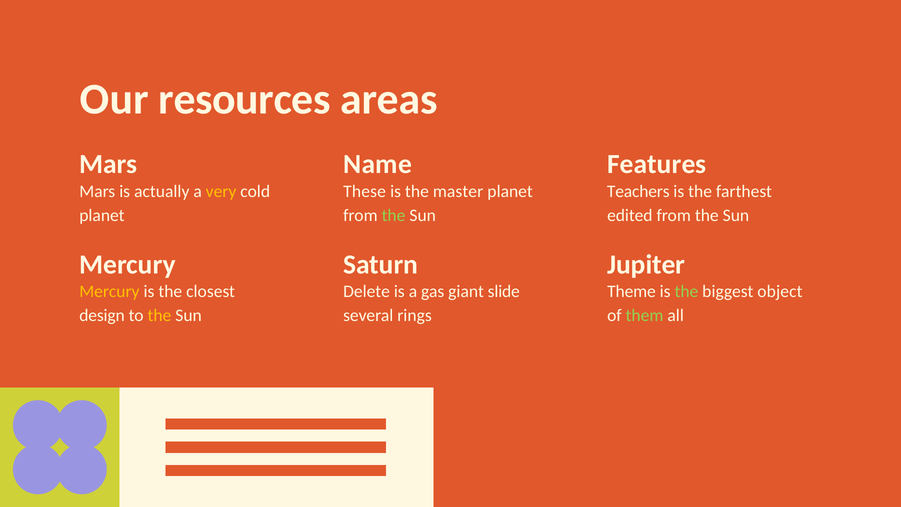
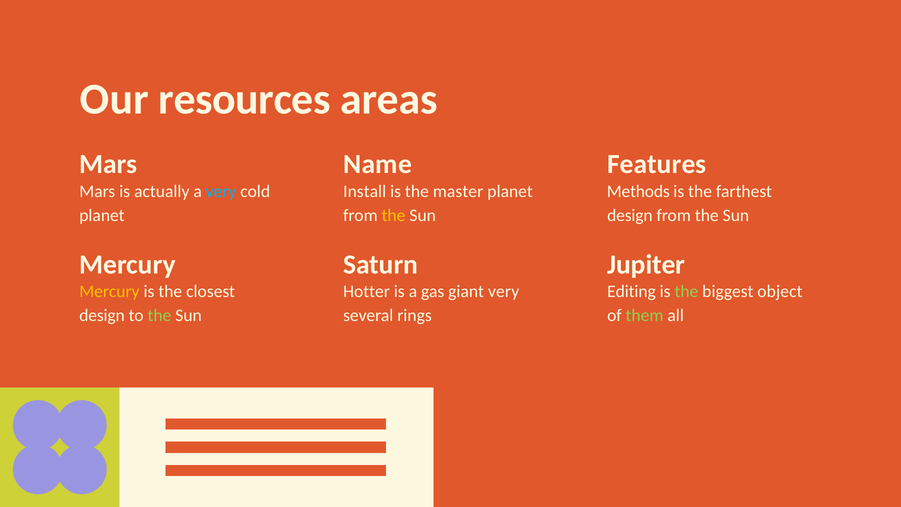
very colour: yellow -> light blue (221, 191)
These: These -> Install (365, 191)
Teachers: Teachers -> Methods (638, 191)
the colour: light green -> yellow (394, 216)
edited: edited -> design (630, 216)
Delete: Delete -> Hotter (367, 291)
giant slide: slide -> very (504, 291)
Theme: Theme -> Editing (631, 291)
the colour: yellow -> light green (159, 316)
